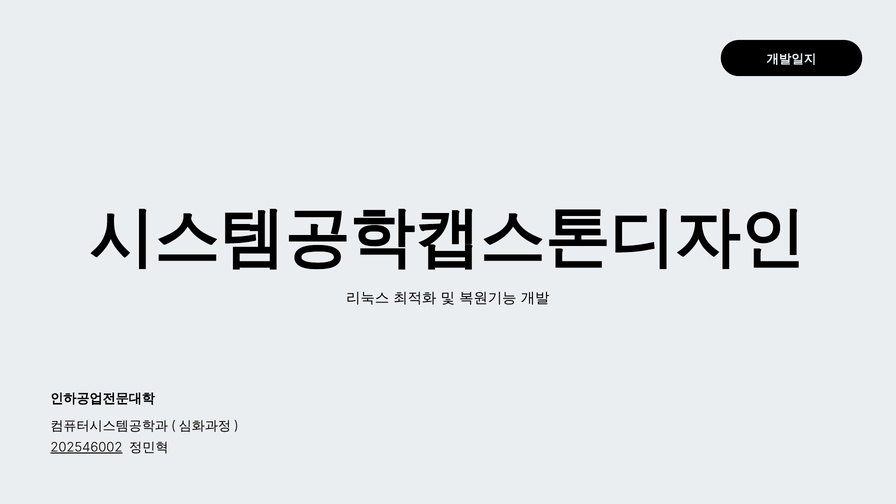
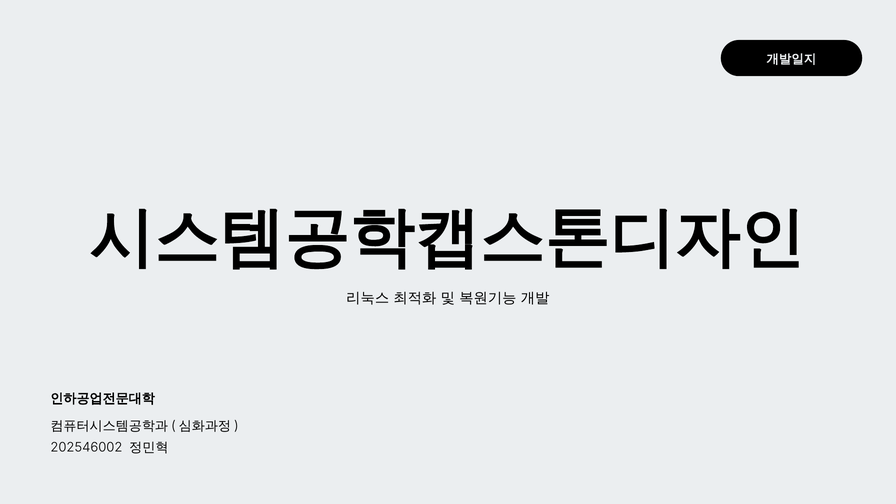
202546002 underline: present -> none (86, 448)
